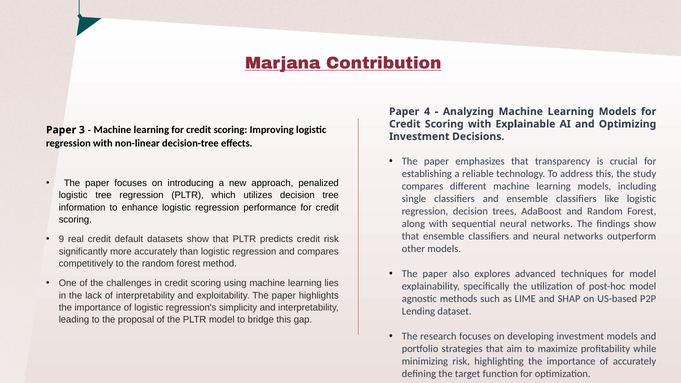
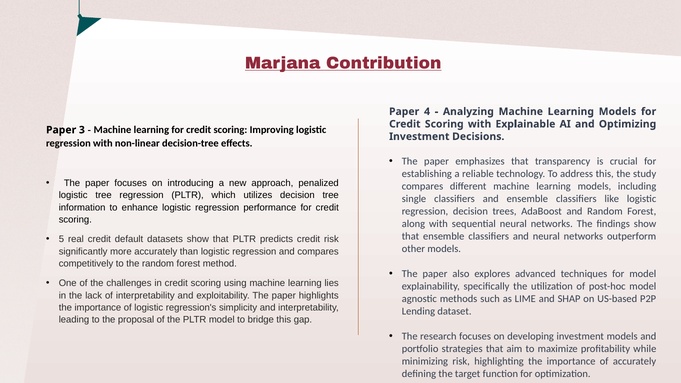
9: 9 -> 5 (61, 239)
